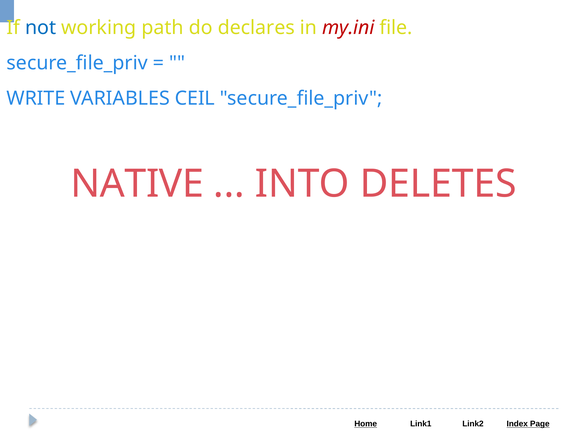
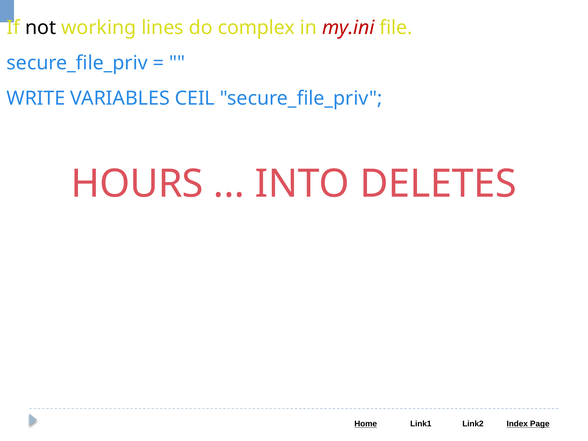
not colour: blue -> black (41, 28)
path: path -> lines (163, 28)
declares: declares -> complex (256, 28)
NATIVE: NATIVE -> HOURS (137, 184)
